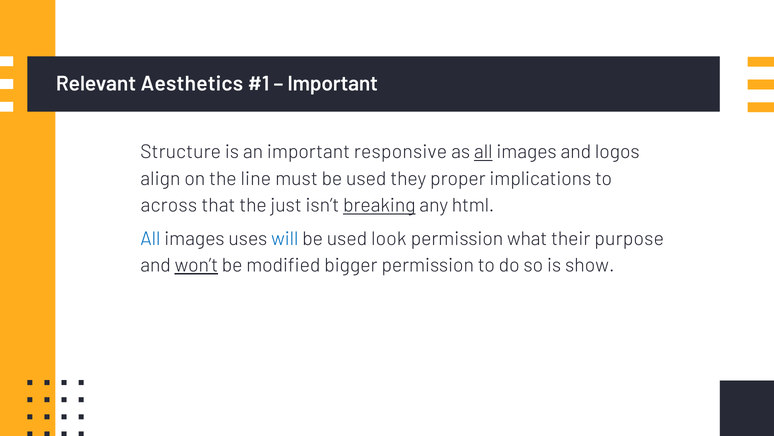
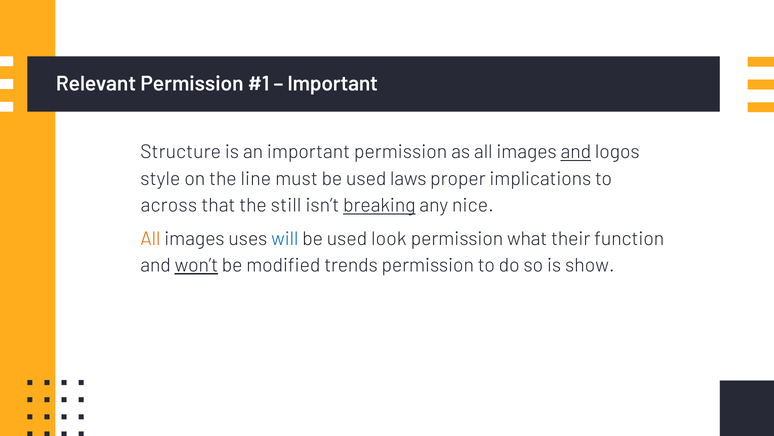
Relevant Aesthetics: Aesthetics -> Permission (192, 84)
important responsive: responsive -> permission (401, 152)
all underline: present -> none (483, 152)
and underline: none -> present (576, 152)
align: align -> style (160, 179)
they: they -> laws (408, 179)
just: just -> still (286, 205)
html: html -> nice (473, 205)
All colour: blue -> orange (150, 238)
purpose: purpose -> function (629, 238)
bigger: bigger -> trends (351, 265)
